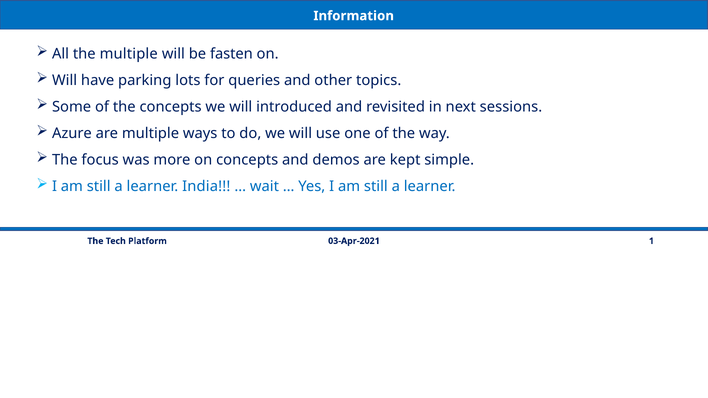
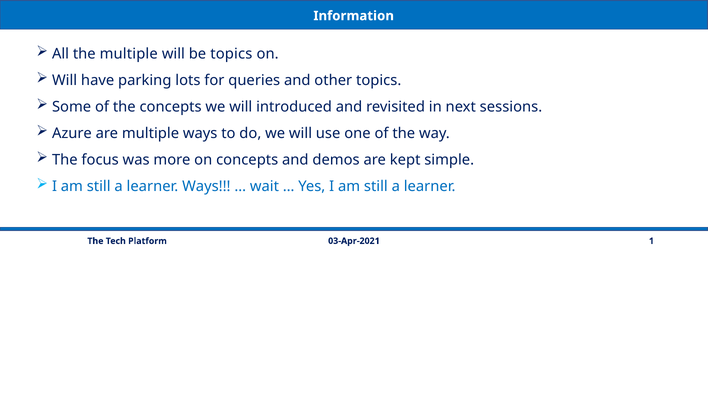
be fasten: fasten -> topics (231, 54)
learner India: India -> Ways (206, 186)
